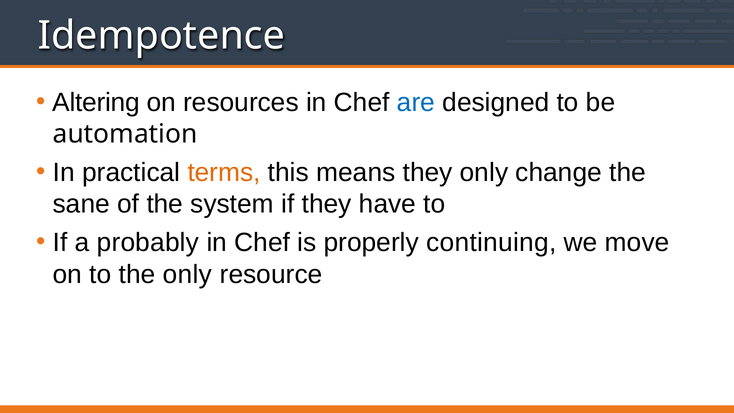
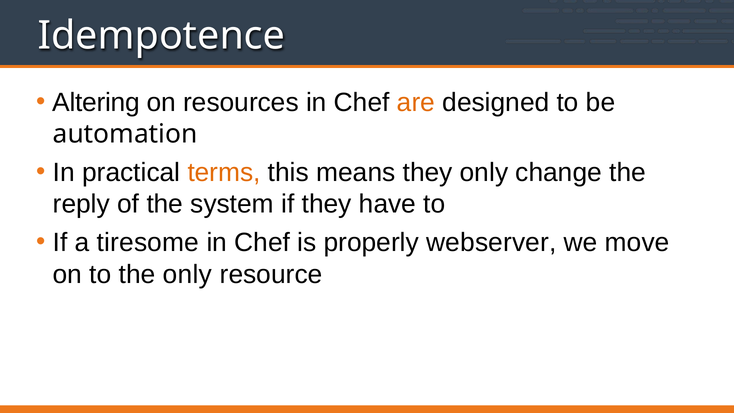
are colour: blue -> orange (416, 103)
sane: sane -> reply (81, 204)
probably: probably -> tiresome (148, 243)
continuing: continuing -> webserver (491, 243)
